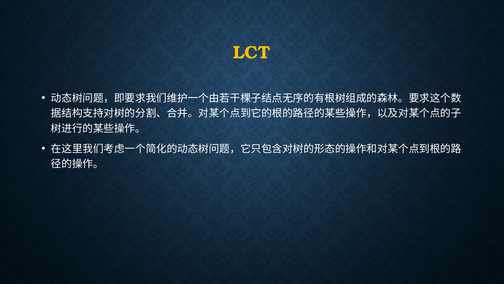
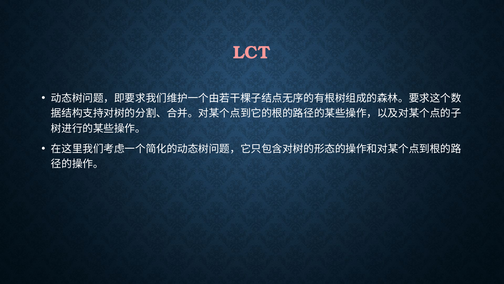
LCT colour: yellow -> pink (252, 52)
